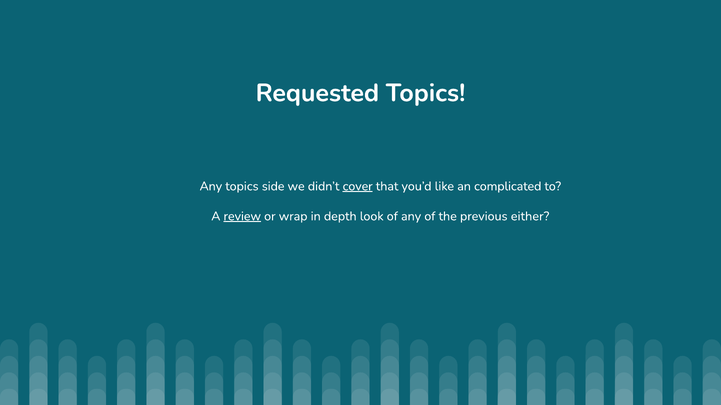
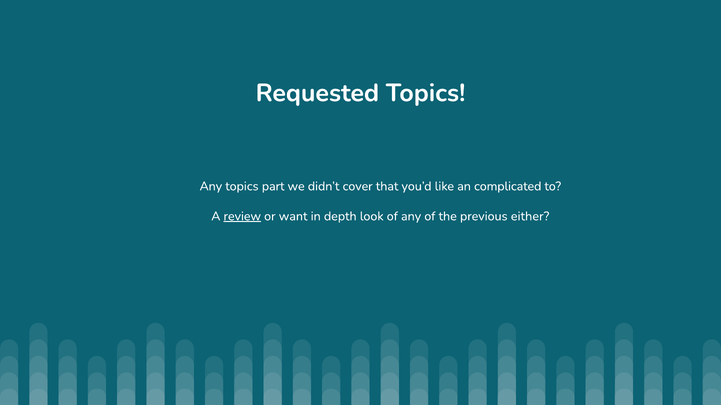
side: side -> part (273, 186)
cover underline: present -> none (358, 186)
wrap: wrap -> want (293, 217)
